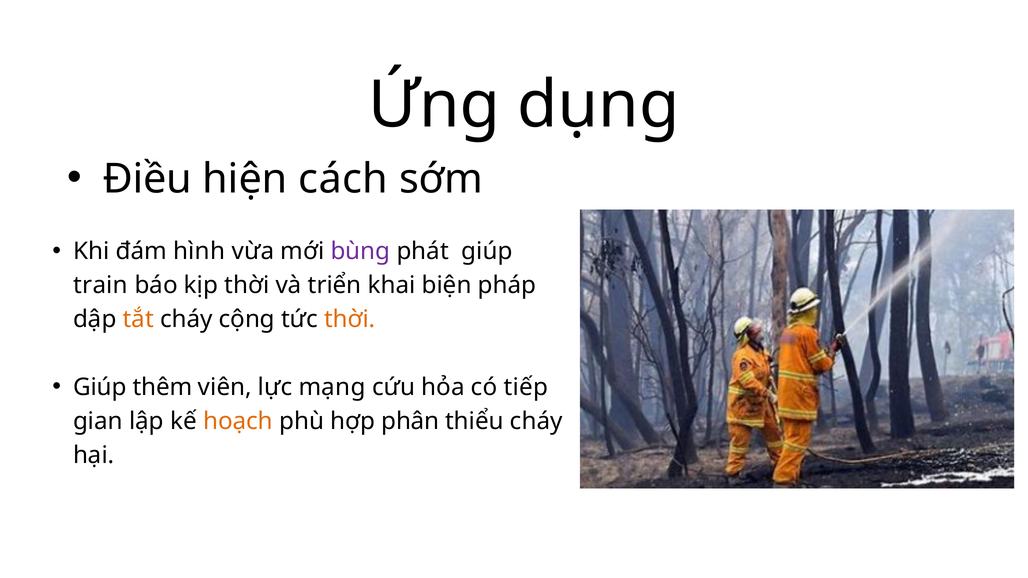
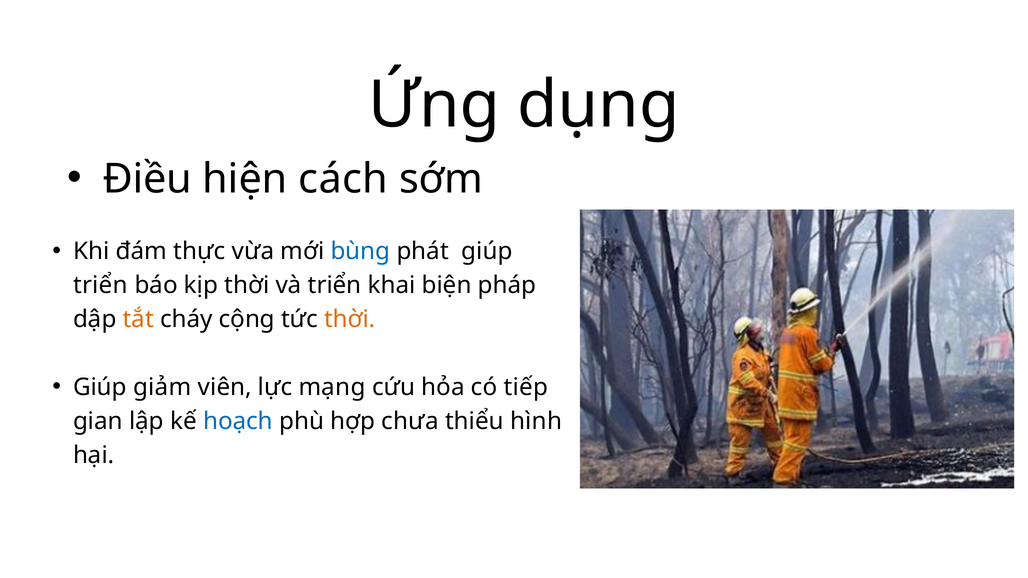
hình: hình -> thực (199, 251)
bùng colour: purple -> blue (360, 251)
train: train -> triển (101, 285)
thêm: thêm -> giảm (162, 387)
hoạch colour: orange -> blue (238, 421)
phân: phân -> chưa (410, 421)
thiểu cháy: cháy -> hình (536, 421)
